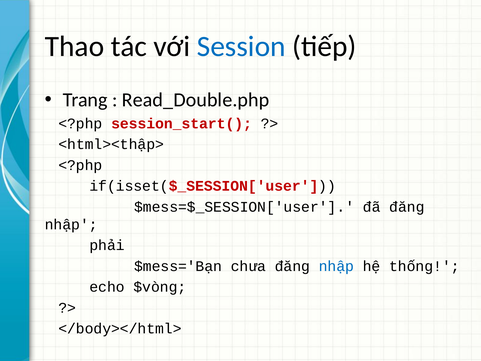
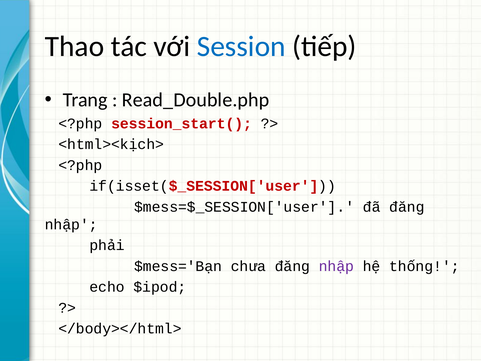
<html><thập>: <html><thập> -> <html><kịch> (111, 144)
nhập colour: blue -> purple (336, 266)
$vòng: $vòng -> $ipod (160, 287)
